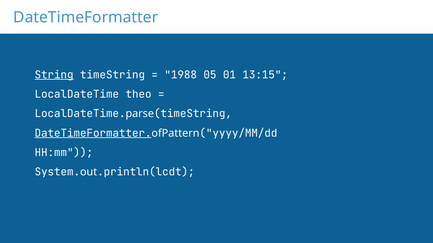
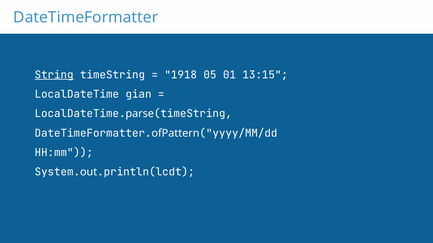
1988/05/01: 1988/05/01 -> 1918/05/01 (200, 75)
theo: theo -> gian (139, 94)
DateTimeFormatter underline: present -> none (93, 133)
